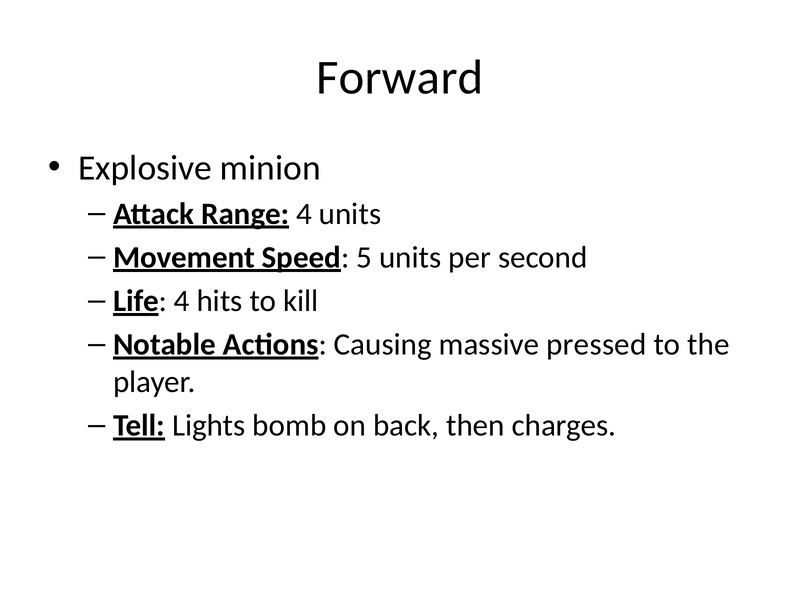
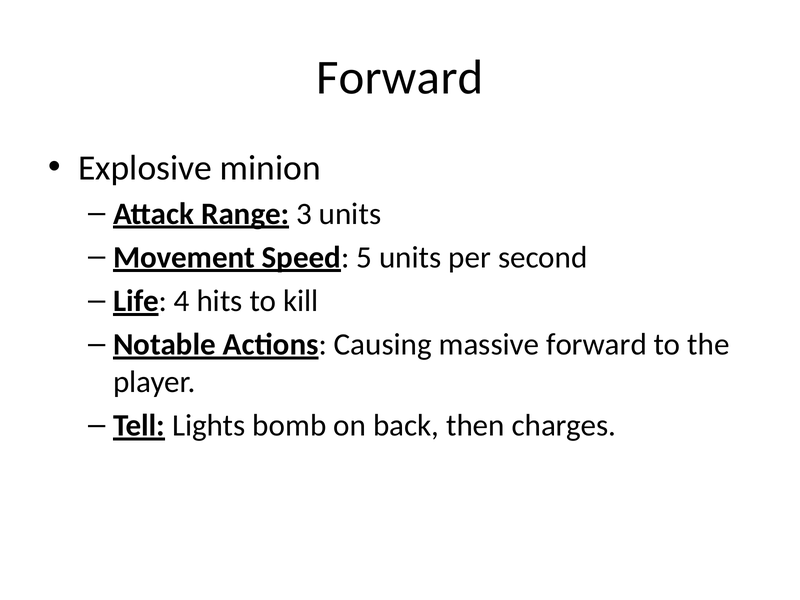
Range 4: 4 -> 3 (304, 214)
massive pressed: pressed -> forward (596, 345)
